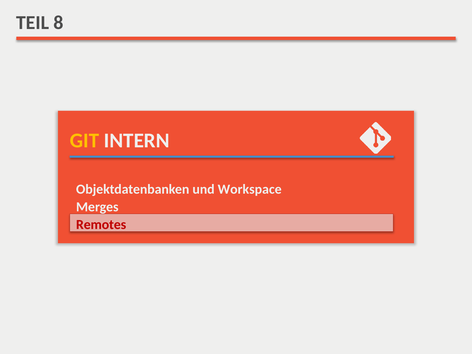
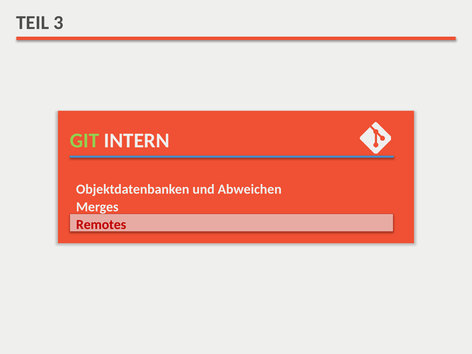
8: 8 -> 3 (58, 23)
GIT colour: yellow -> light green (84, 141)
Workspace: Workspace -> Abweichen (250, 189)
